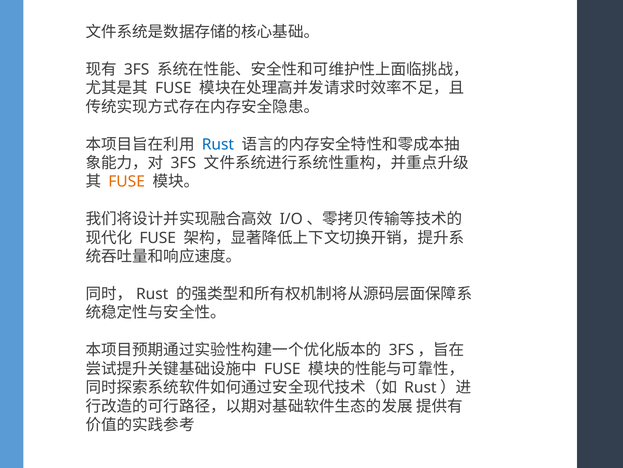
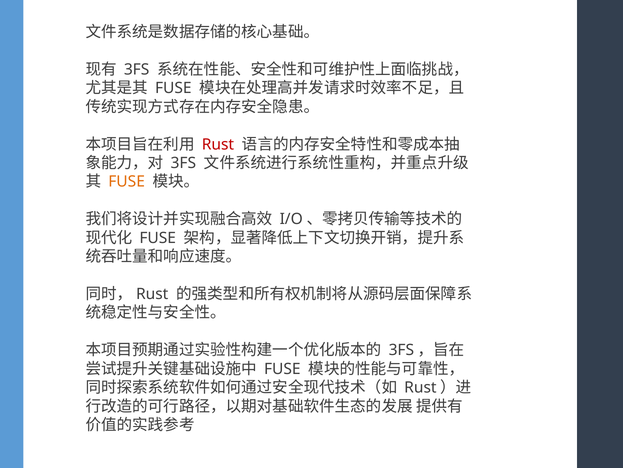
Rust colour: blue -> red (218, 144)
